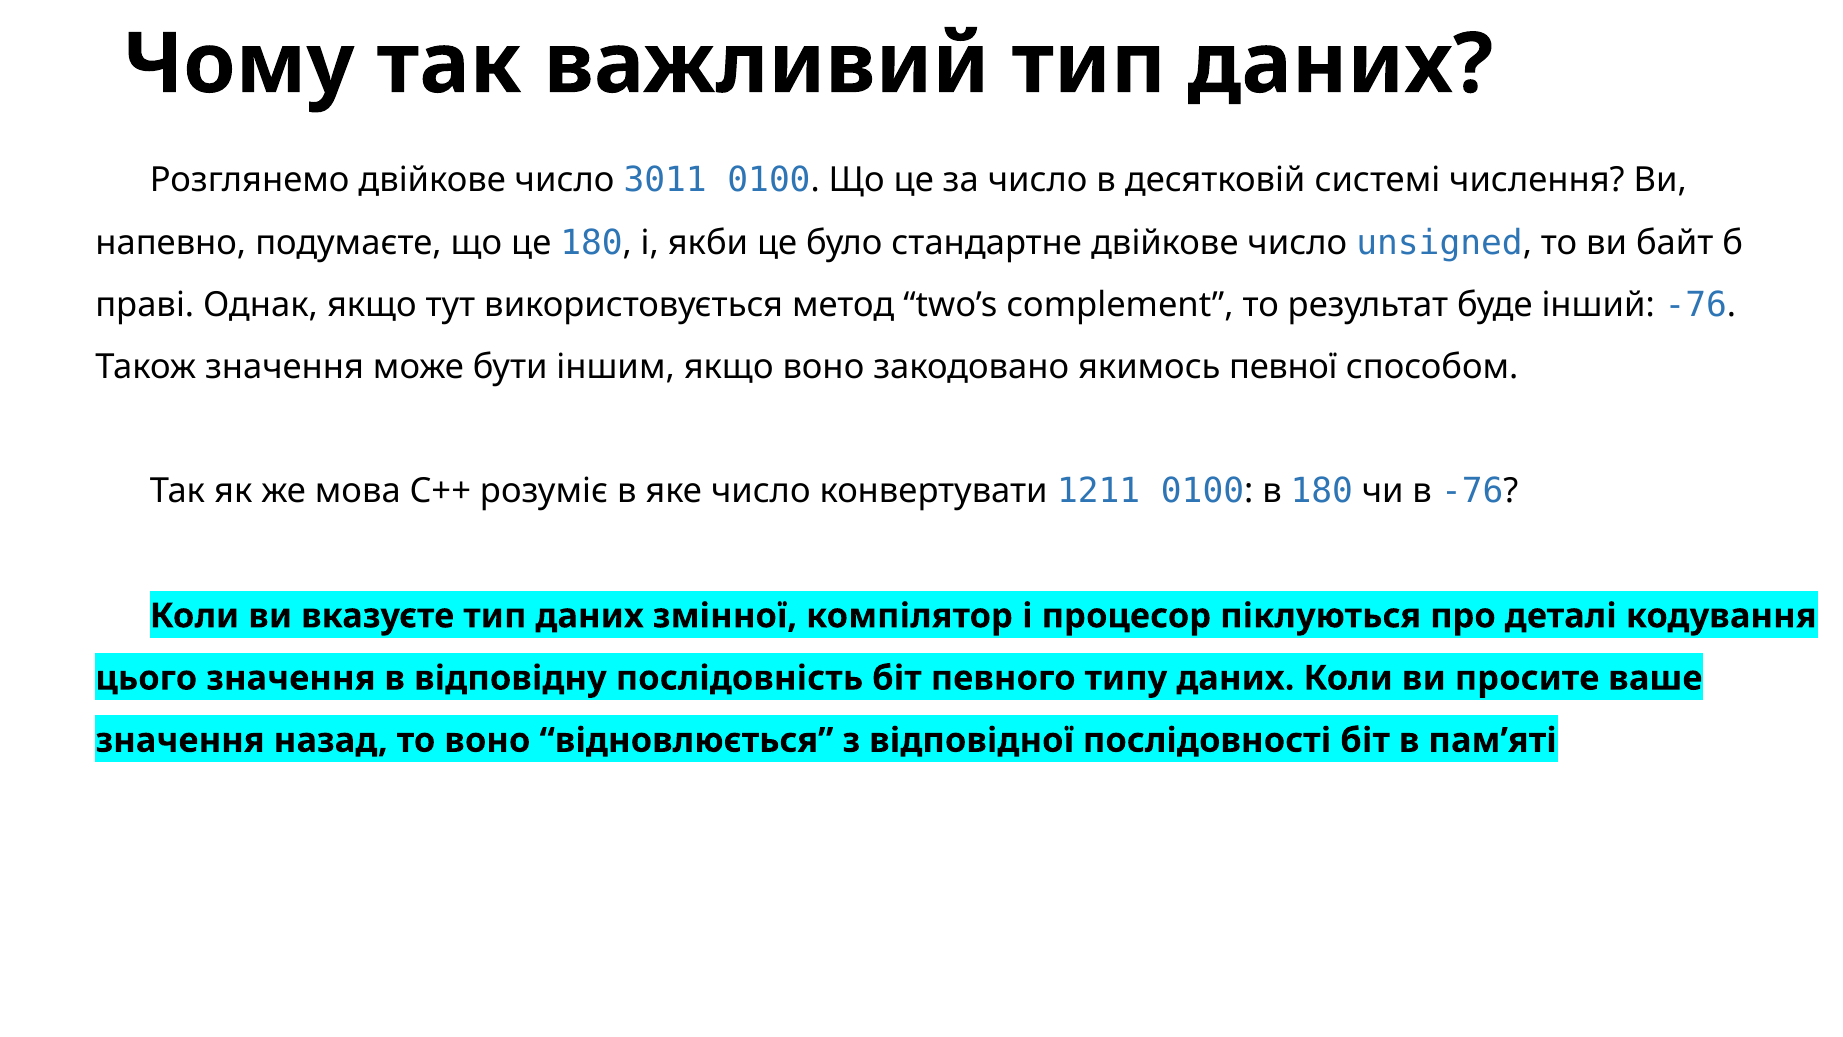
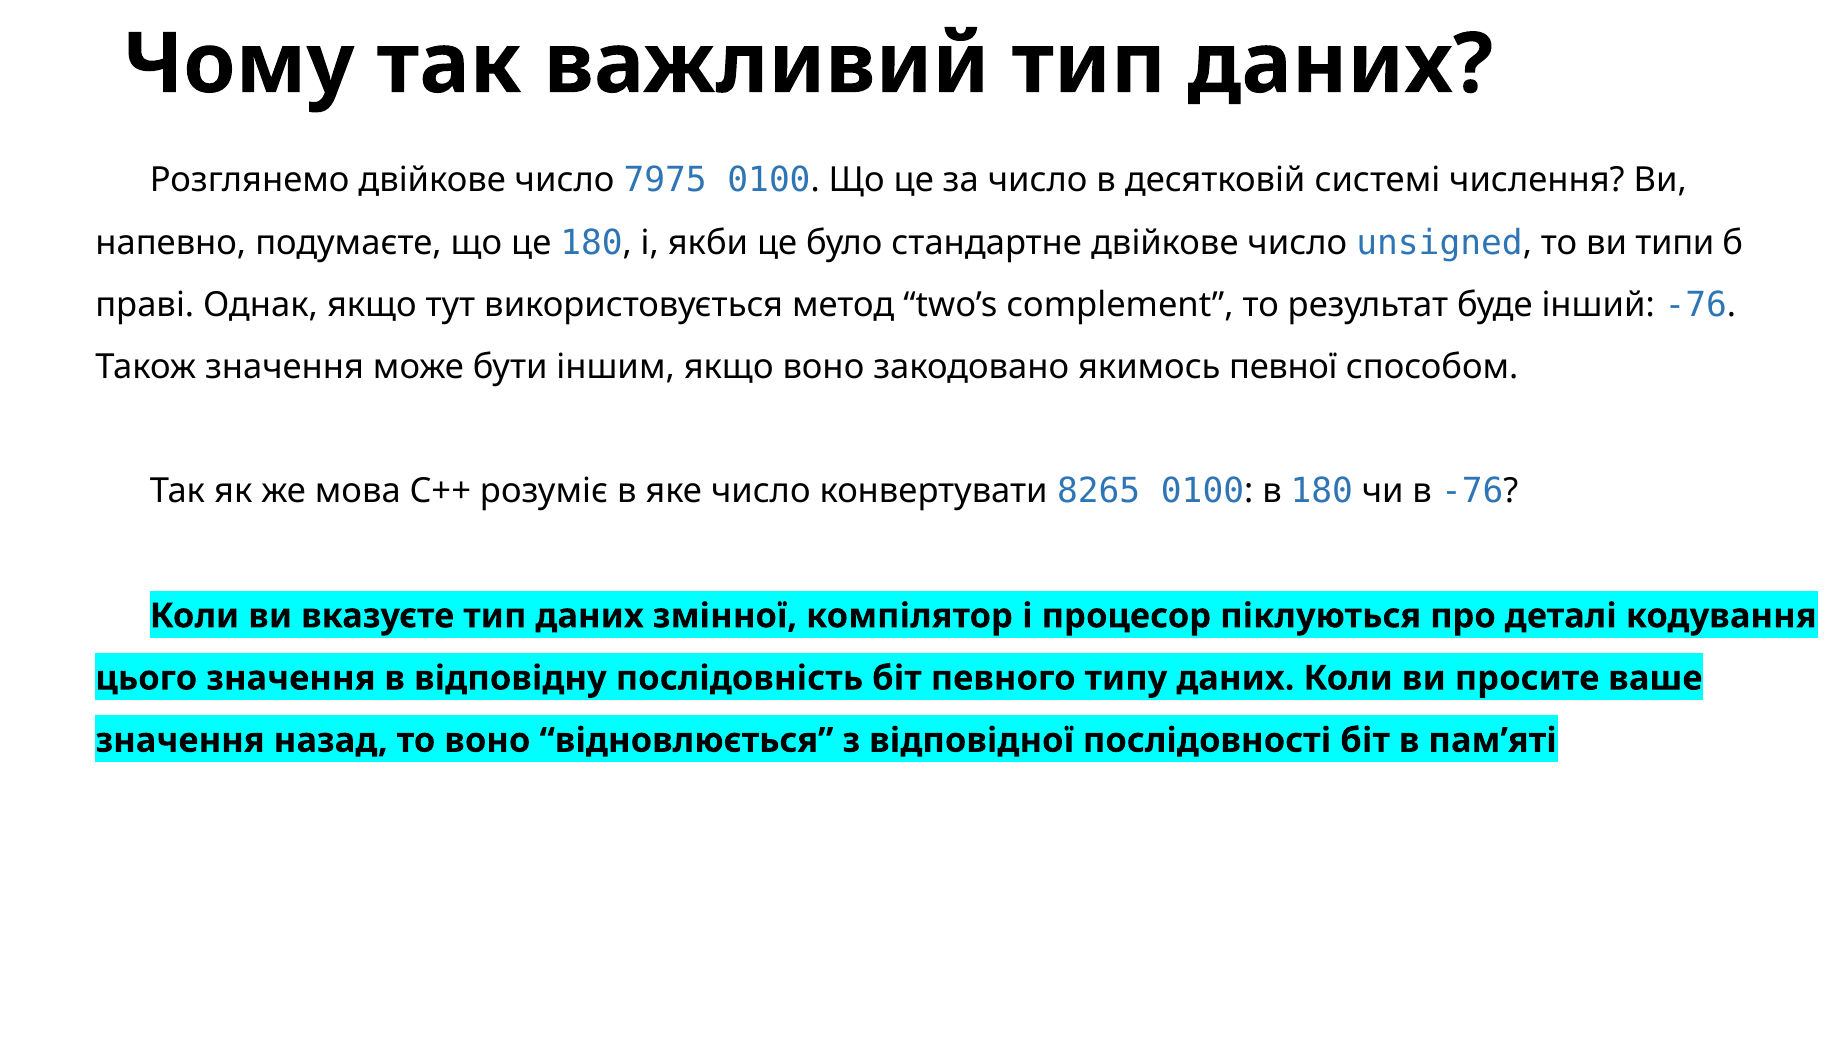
3011: 3011 -> 7975 (665, 180)
байт: байт -> типи (1675, 243)
1211: 1211 -> 8265 (1099, 491)
